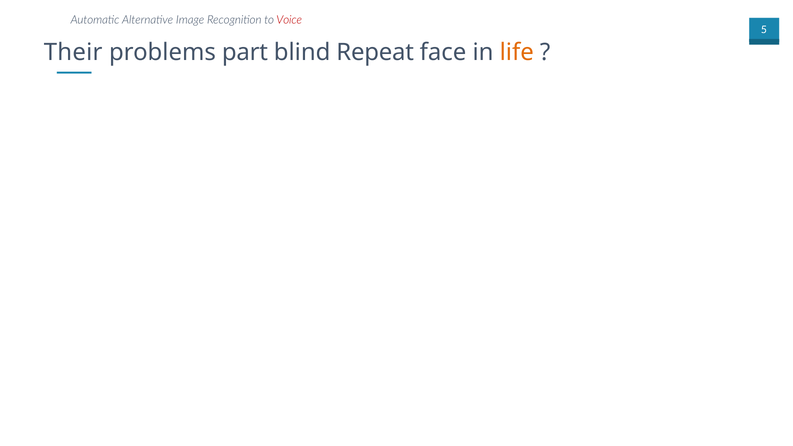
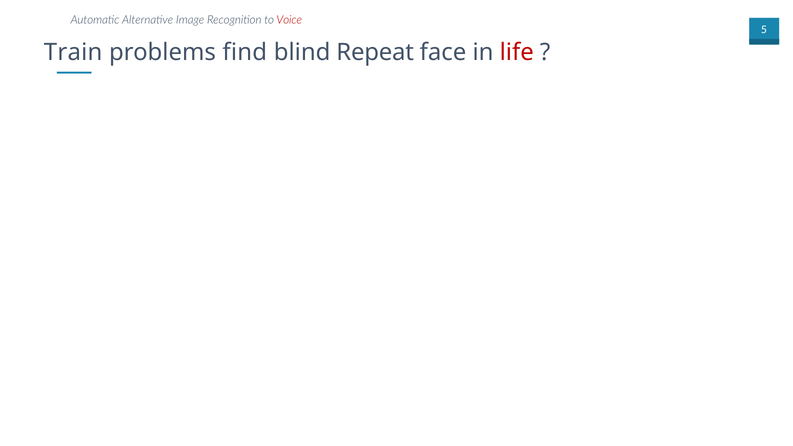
Their: Their -> Train (73, 52)
part: part -> find (245, 52)
life colour: orange -> red (517, 52)
